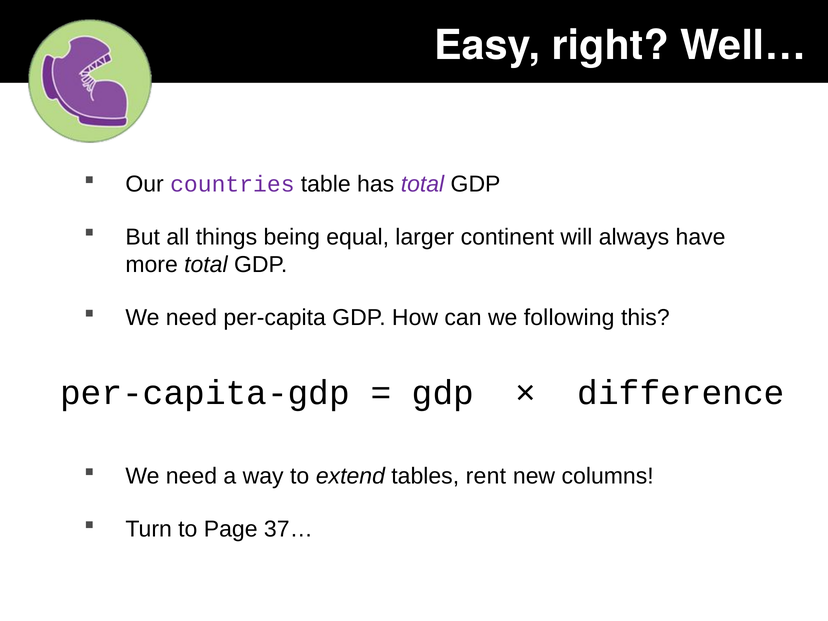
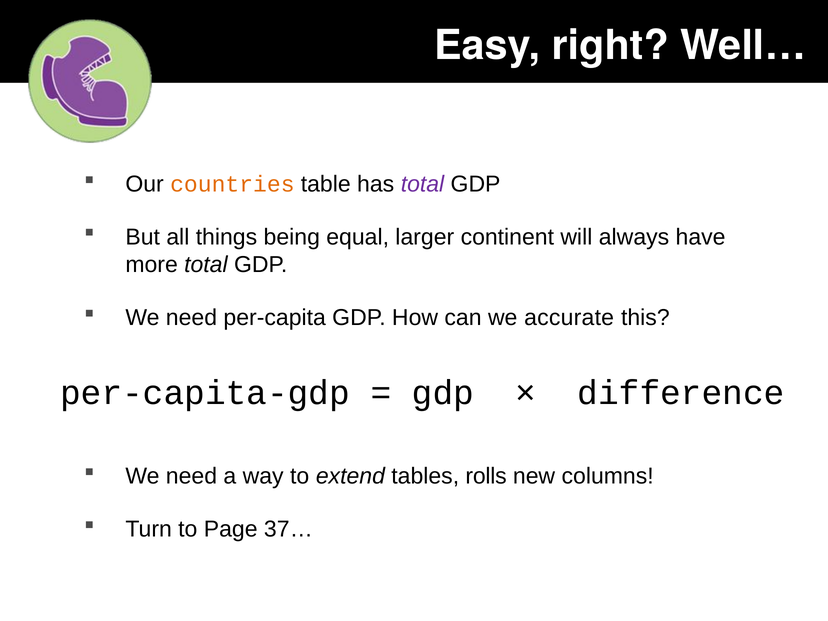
countries colour: purple -> orange (232, 184)
following: following -> accurate (569, 318)
rent: rent -> rolls (486, 476)
